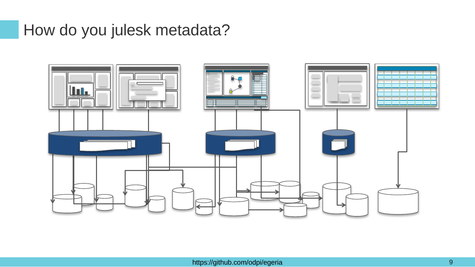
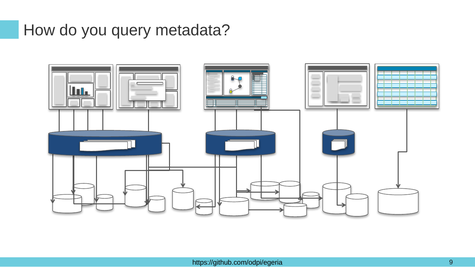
julesk: julesk -> query (131, 30)
